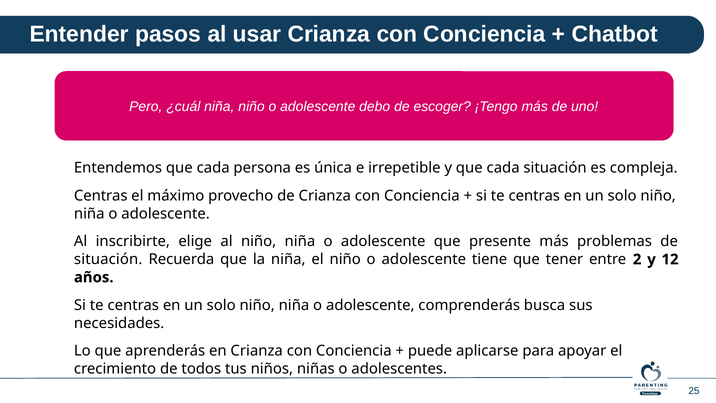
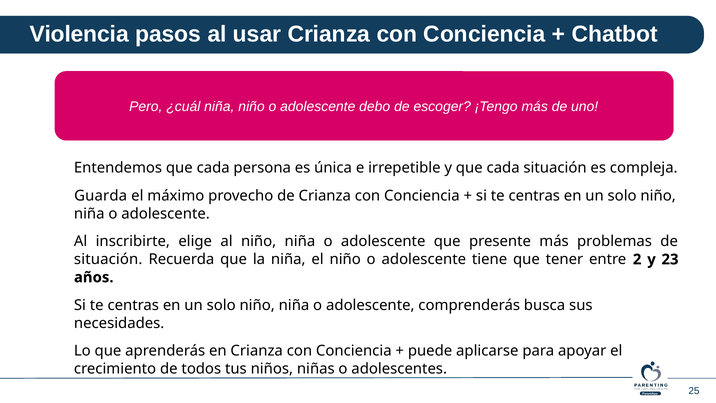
Entender: Entender -> Violencia (79, 34)
Centras: Centras -> Guarda (101, 196)
12: 12 -> 23 (670, 259)
